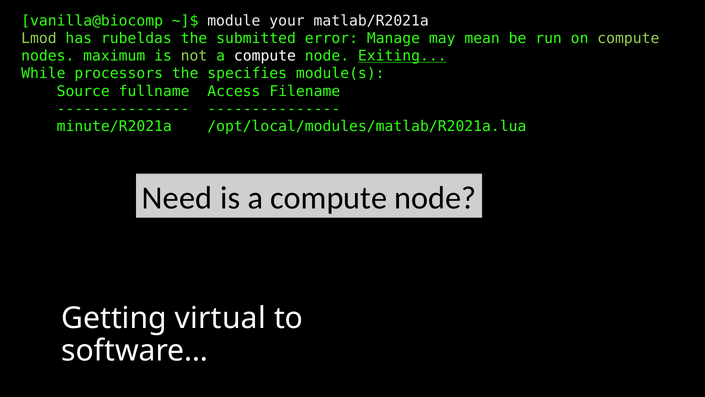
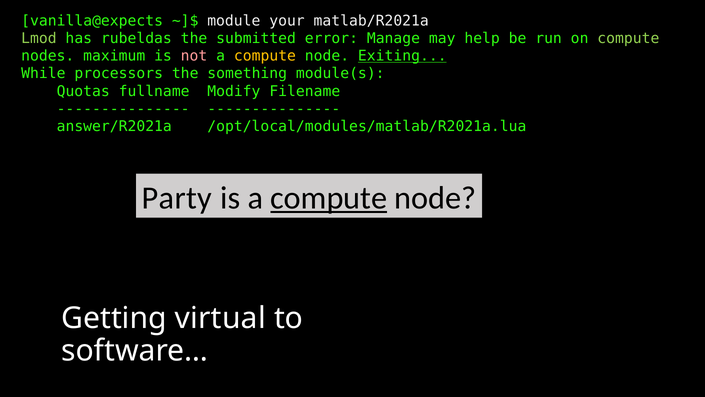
vanilla@biocomp: vanilla@biocomp -> vanilla@expects (92, 21)
mean: mean -> help (482, 38)
not colour: light green -> pink (194, 56)
compute colour: white -> yellow (265, 56)
specifies: specifies -> something (247, 74)
Source: Source -> Quotas (83, 91)
Access: Access -> Modify (234, 91)
minute/R2021a: minute/R2021a -> answer/R2021a (114, 126)
Need: Need -> Party (177, 198)
compute underline: none -> present (329, 198)
